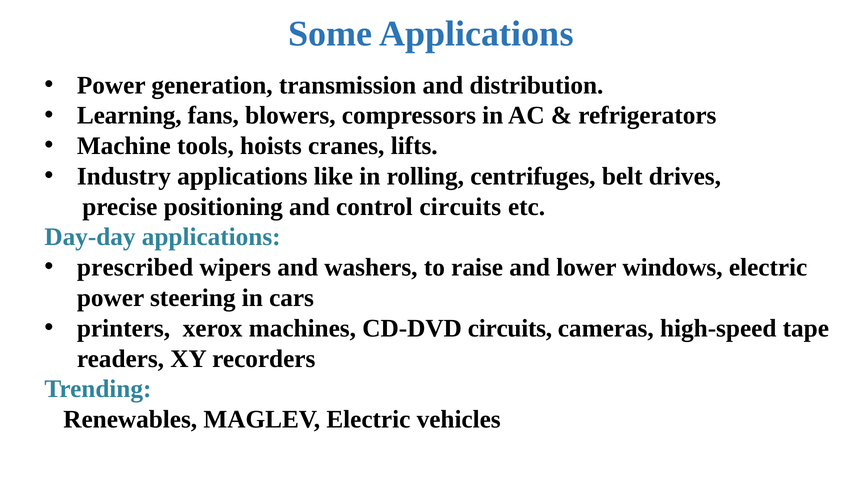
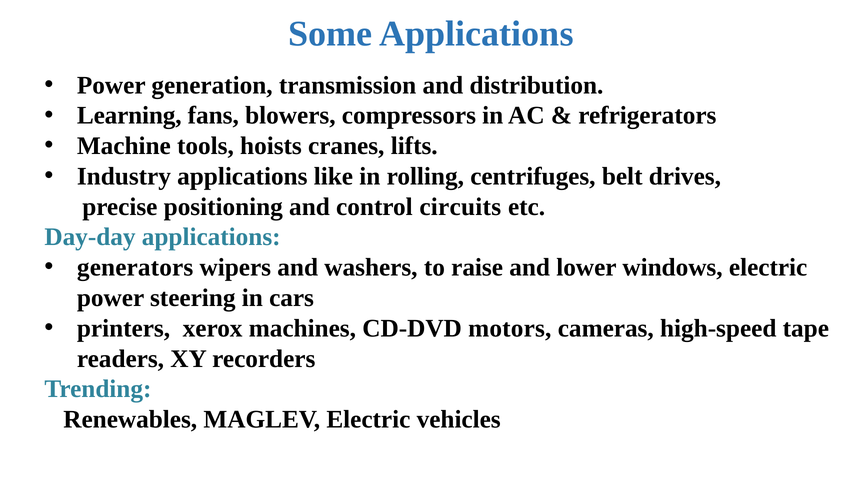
prescribed: prescribed -> generators (135, 267)
CD-DVD circuits: circuits -> motors (510, 328)
